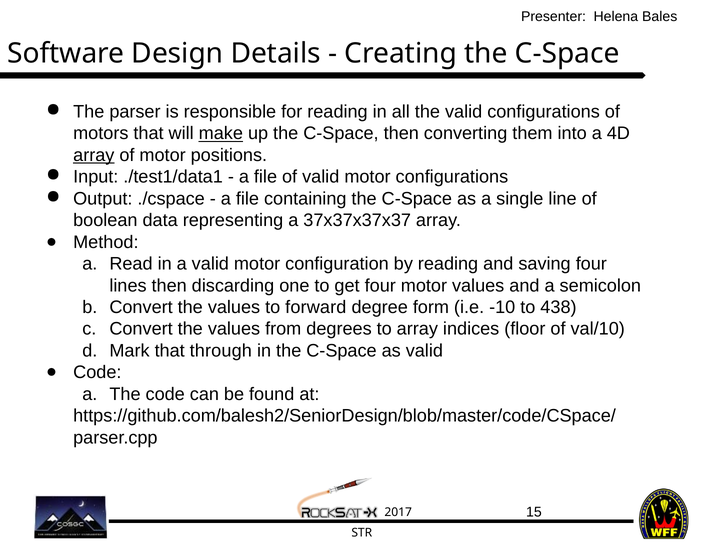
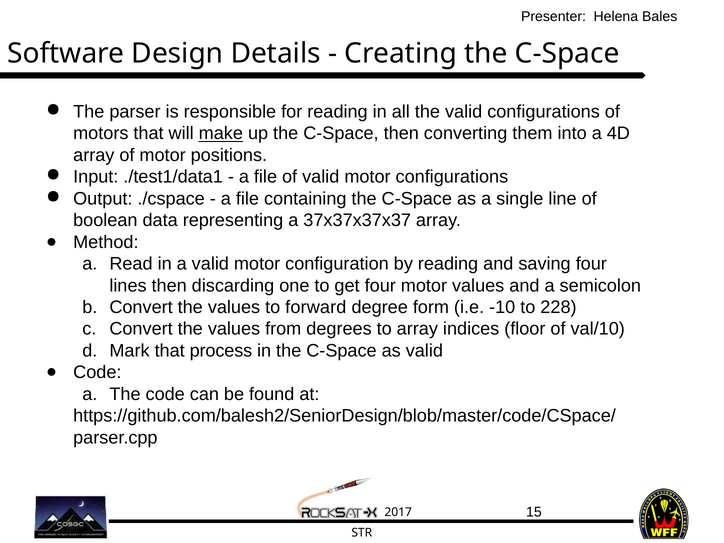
array underline: present -> none (94, 155)
438: 438 -> 228 (558, 307)
through: through -> process (221, 351)
